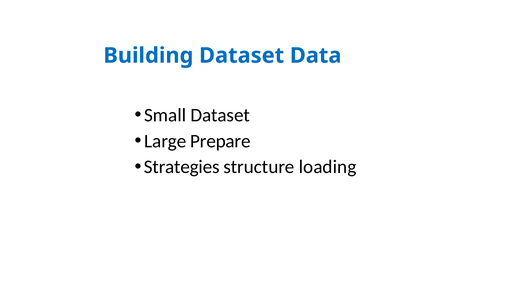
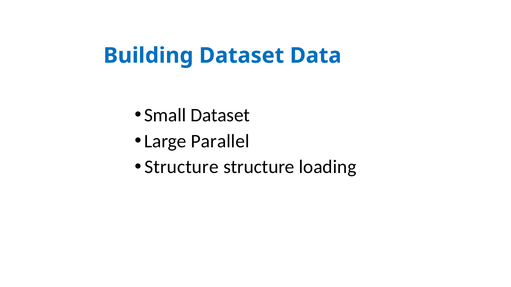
Prepare: Prepare -> Parallel (220, 141)
Strategies: Strategies -> Structure (182, 167)
